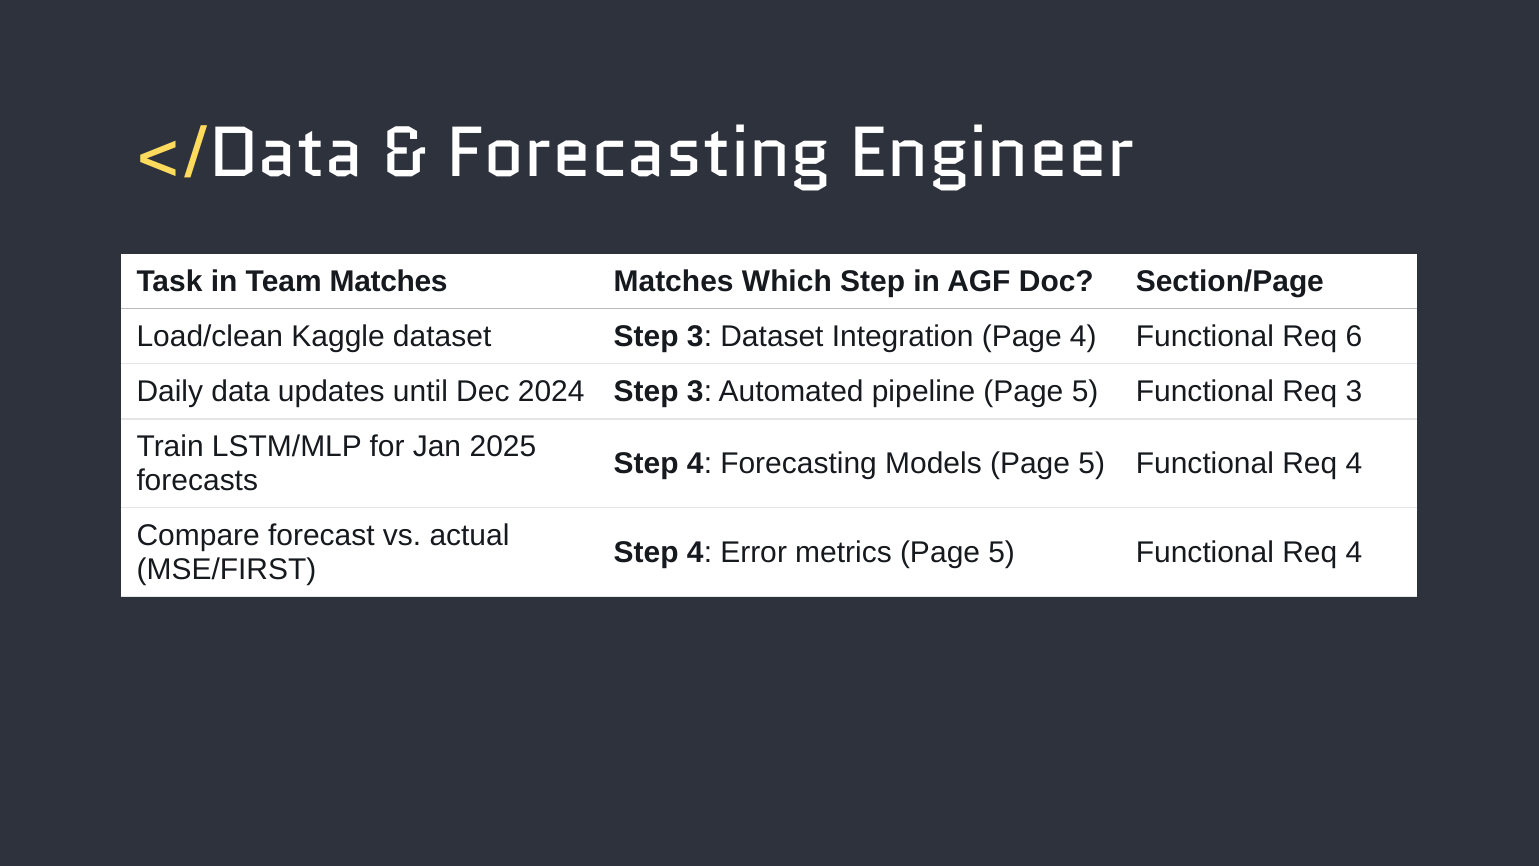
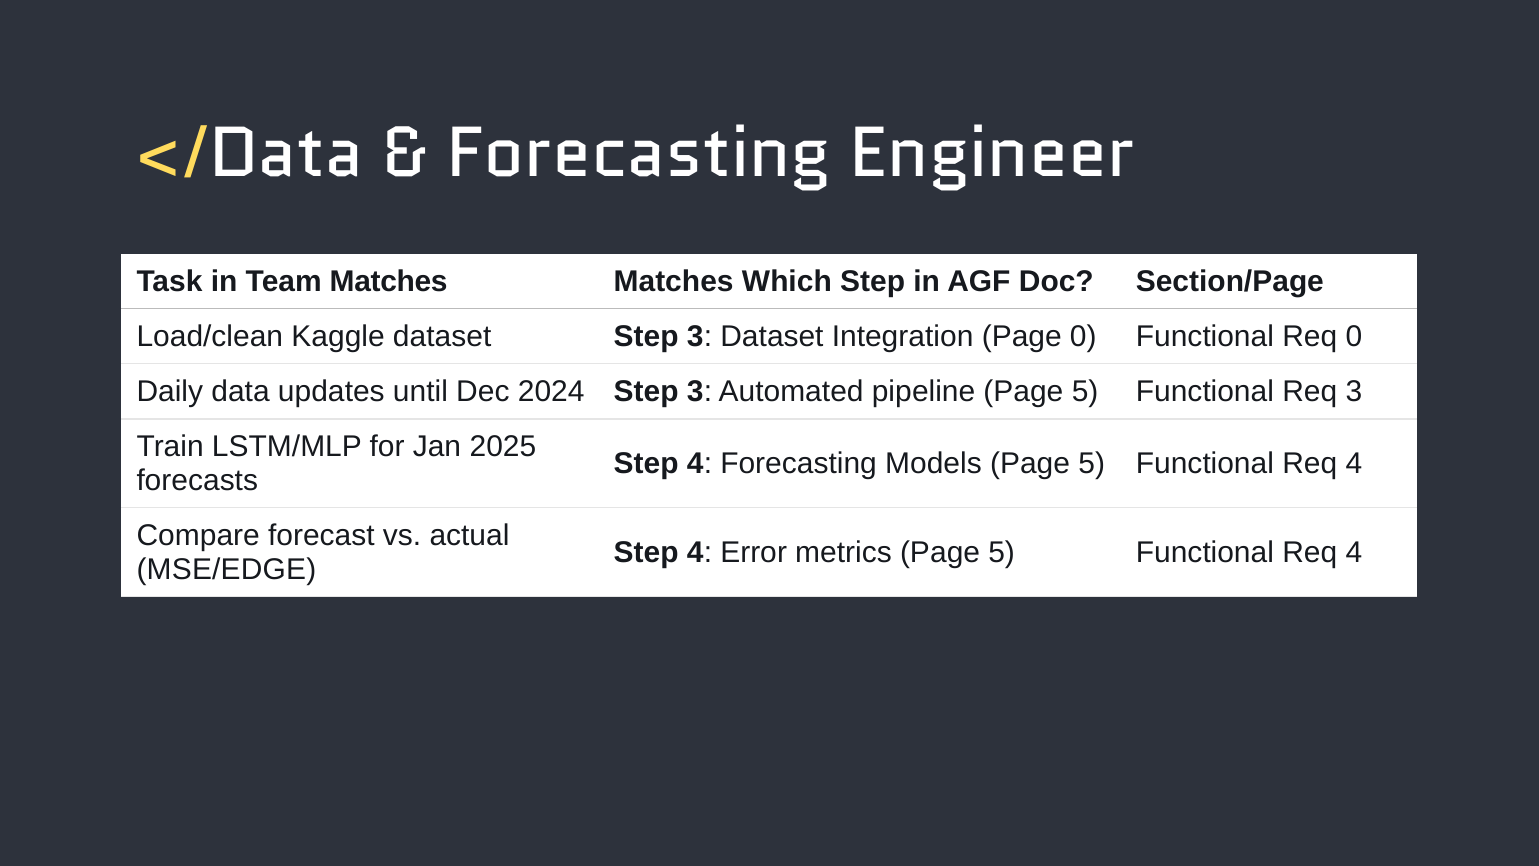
Page 4: 4 -> 0 (1083, 337)
Req 6: 6 -> 0 (1354, 337)
MSE/FIRST: MSE/FIRST -> MSE/EDGE (226, 569)
